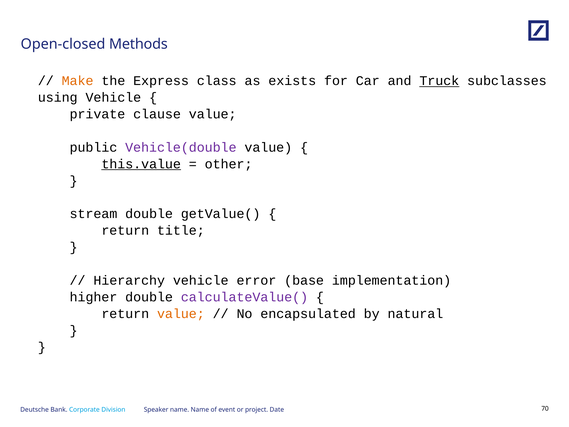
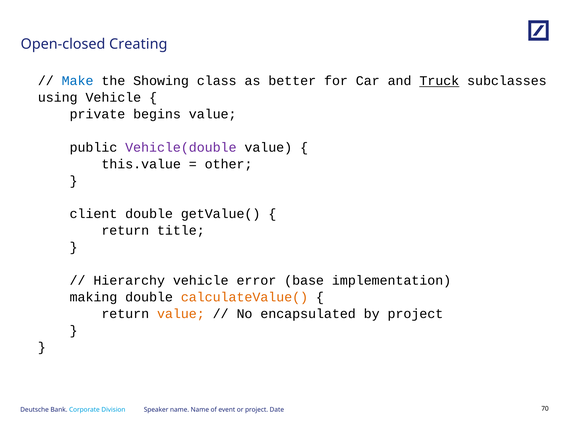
Methods: Methods -> Creating (138, 44)
Make colour: orange -> blue (78, 81)
Express: Express -> Showing (161, 81)
exists: exists -> better (292, 81)
clause: clause -> begins (157, 114)
this.value underline: present -> none (141, 164)
stream: stream -> client (93, 214)
higher: higher -> making (93, 297)
calculateValue( colour: purple -> orange (244, 297)
by natural: natural -> project (415, 314)
